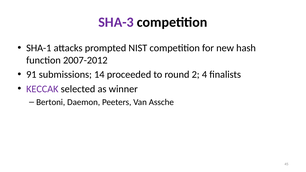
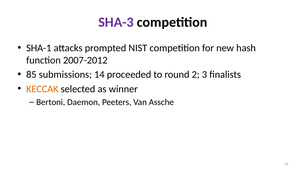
91: 91 -> 85 (31, 75)
4: 4 -> 3 (204, 75)
KECCAK colour: purple -> orange (42, 89)
